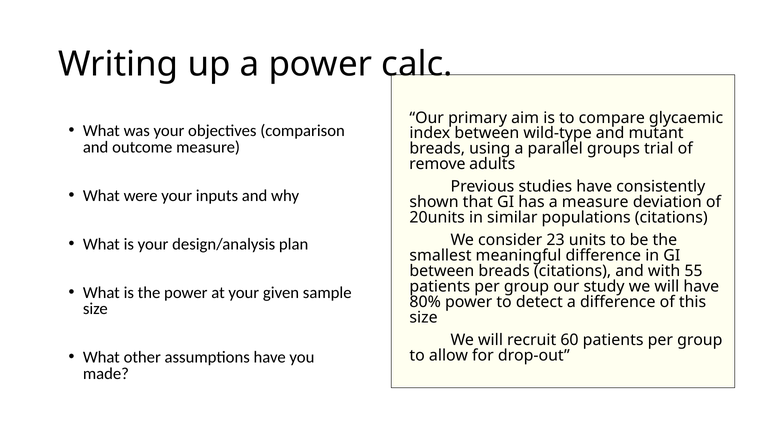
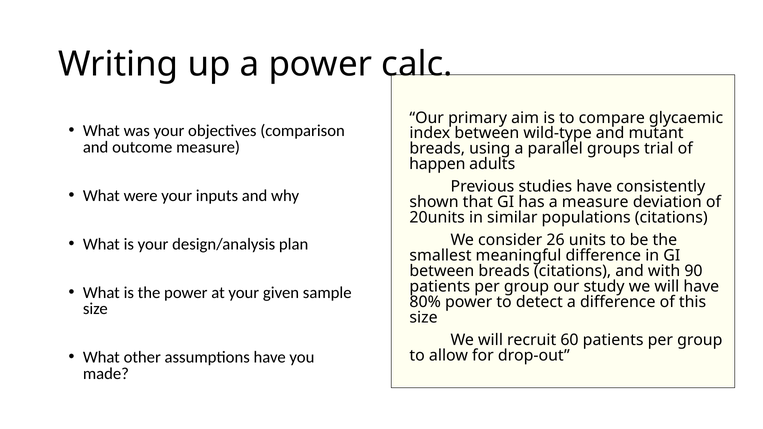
remove: remove -> happen (437, 164)
23: 23 -> 26 (556, 240)
55: 55 -> 90 (694, 271)
